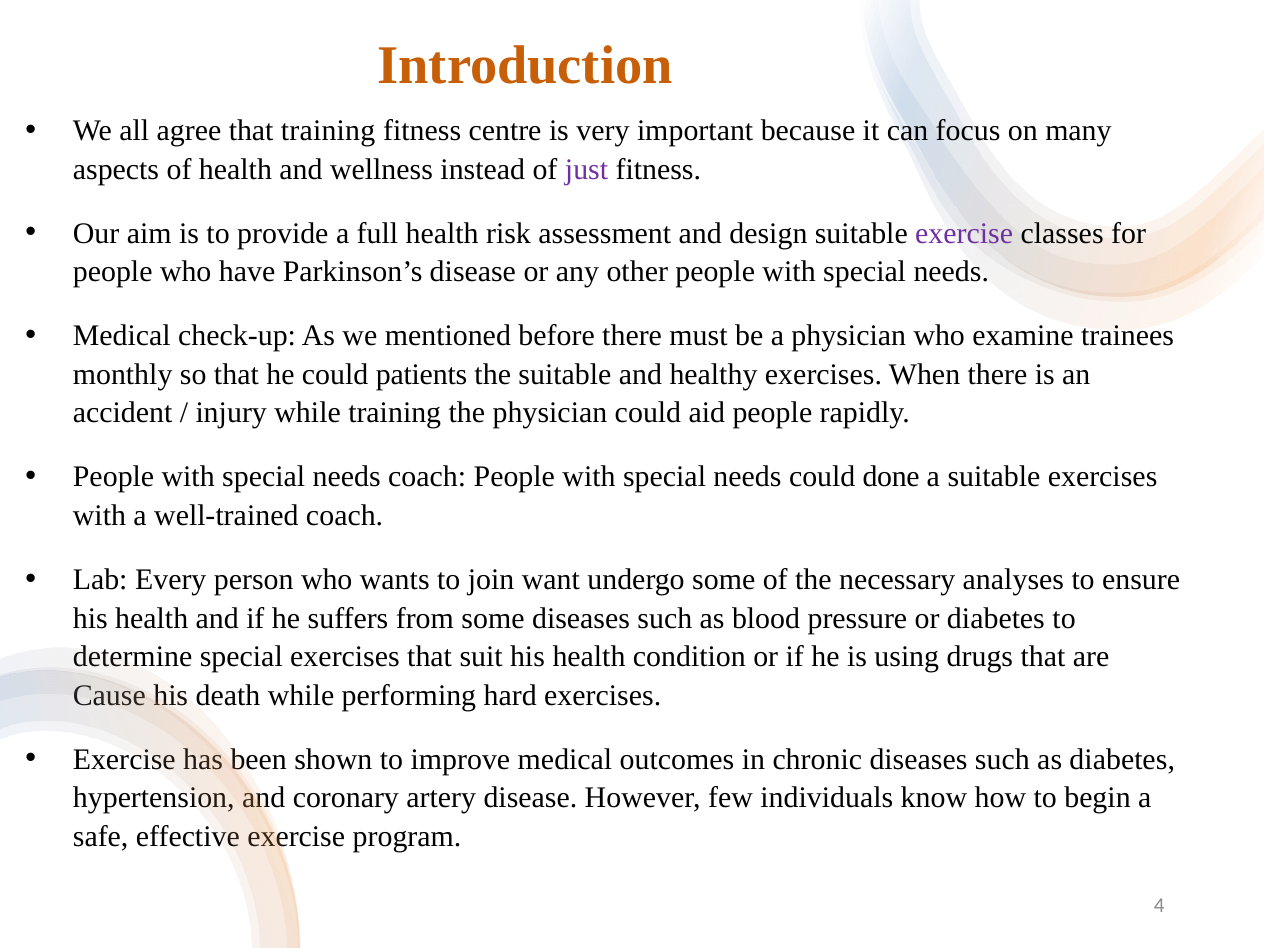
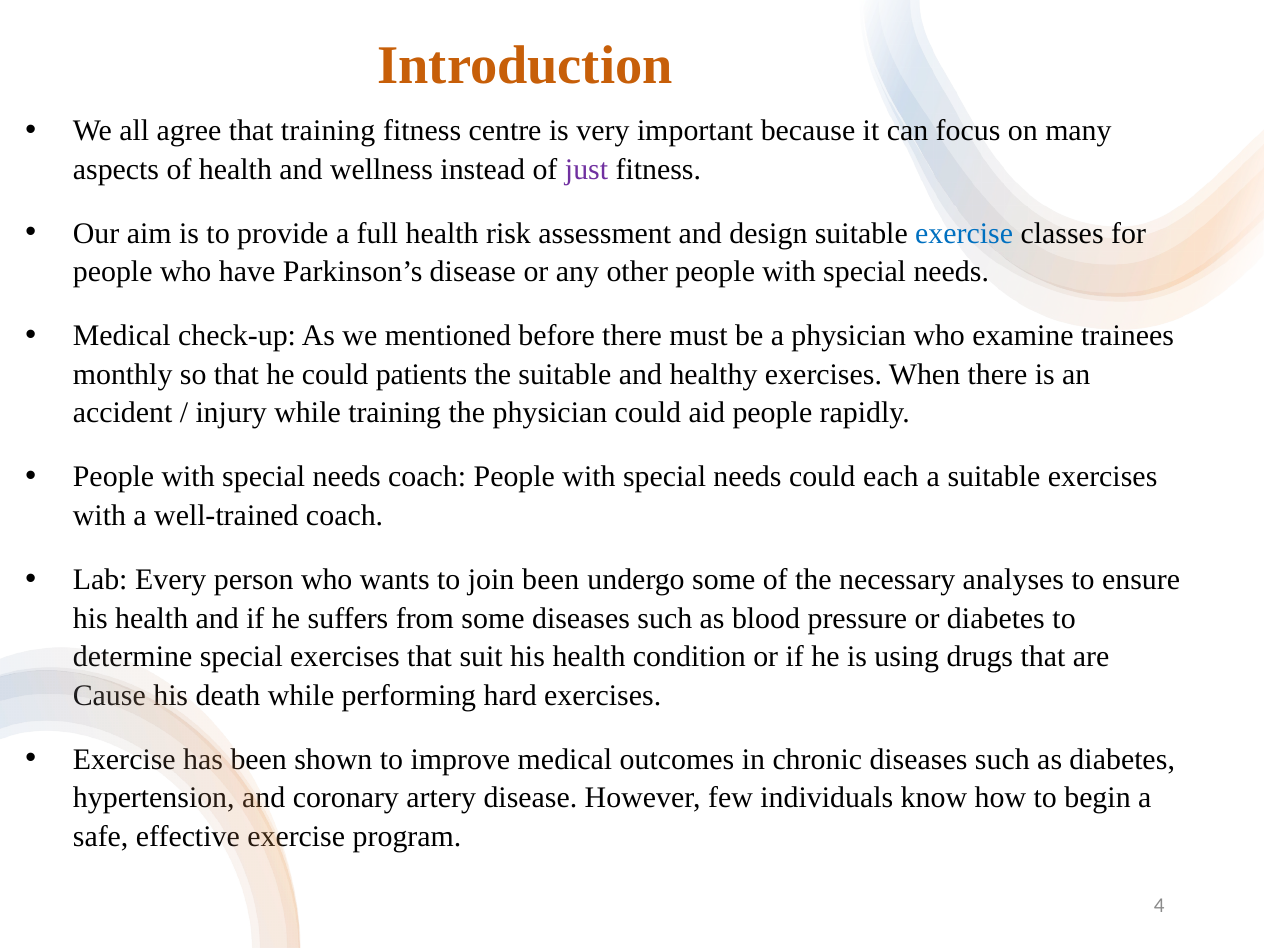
exercise colour: purple -> blue (964, 233)
done: done -> each (891, 477)
join want: want -> been (551, 580)
